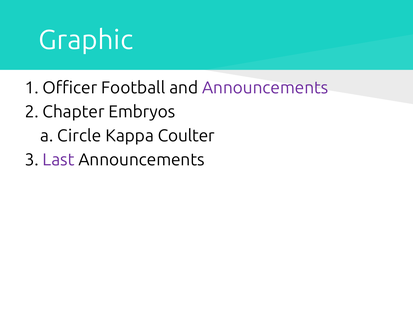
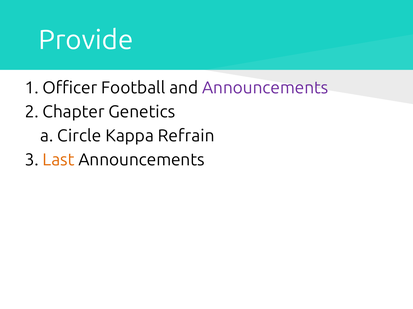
Graphic: Graphic -> Provide (86, 40)
Embryos: Embryos -> Genetics (142, 112)
Coulter: Coulter -> Refrain (186, 136)
Last colour: purple -> orange (59, 160)
